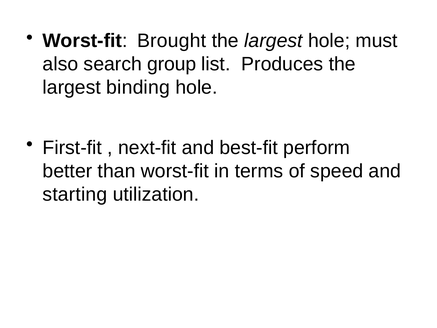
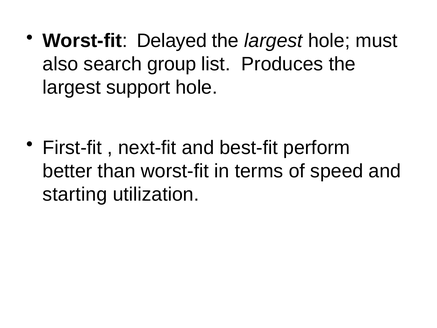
Brought: Brought -> Delayed (172, 41)
binding: binding -> support (138, 87)
